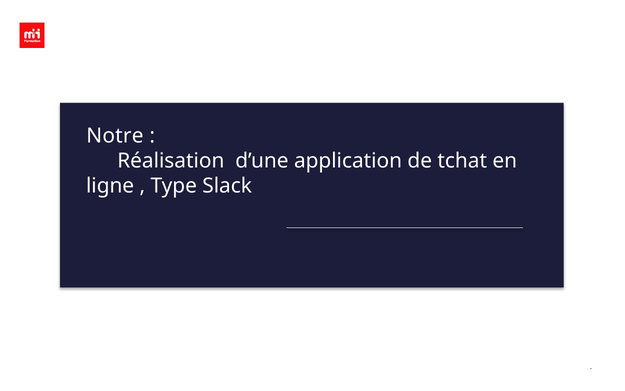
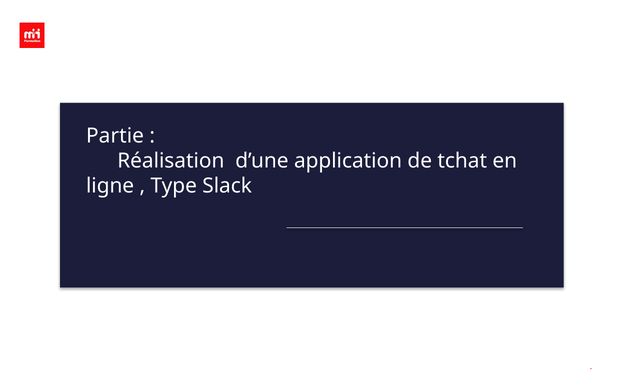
Notre: Notre -> Partie (115, 136)
